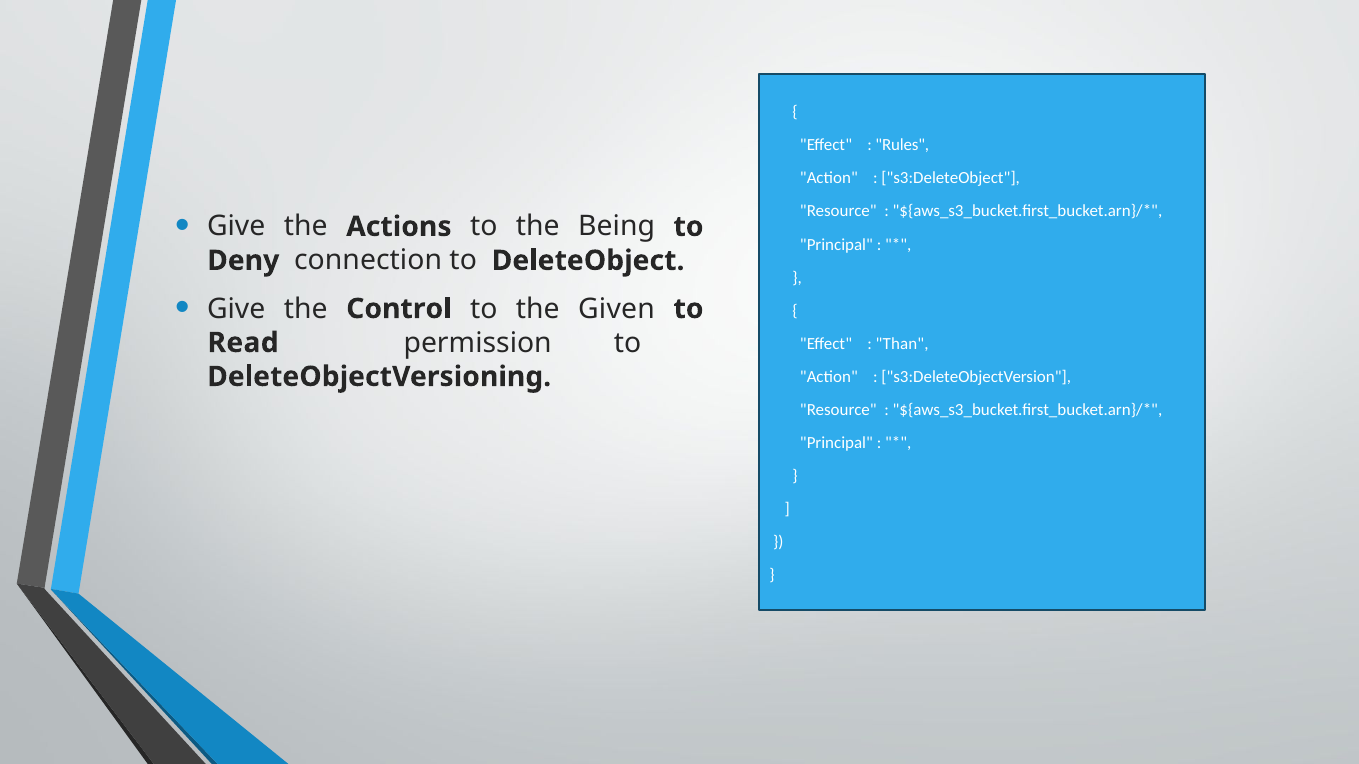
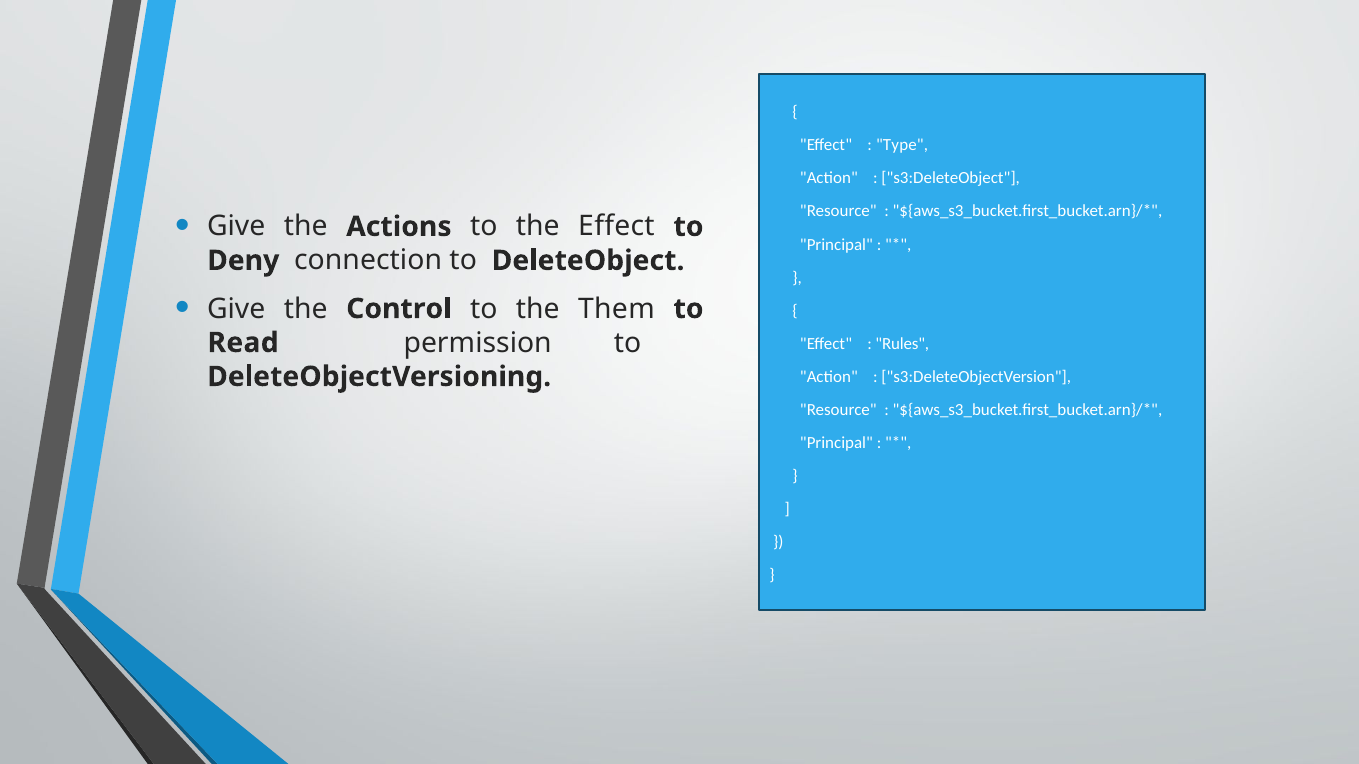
Rules: Rules -> Type (902, 145)
the Being: Being -> Effect (616, 227)
Given: Given -> Them (616, 309)
Than: Than -> Rules (902, 344)
